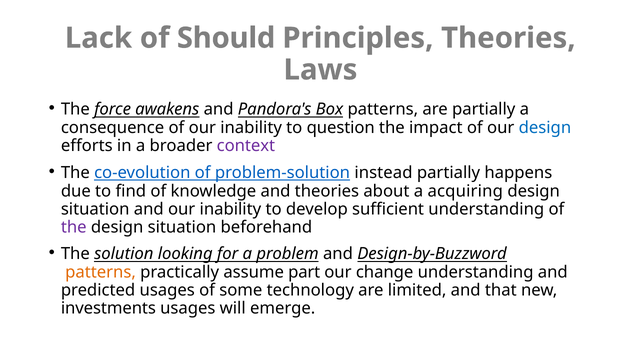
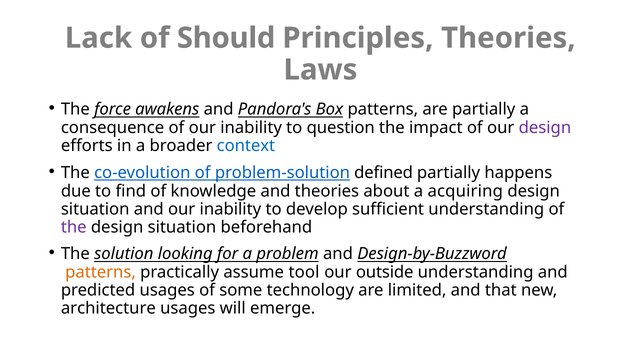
design colour: blue -> purple (545, 128)
context colour: purple -> blue (246, 146)
instead: instead -> defined (384, 172)
part: part -> tool (304, 272)
change: change -> outside (385, 272)
investments: investments -> architecture (108, 308)
